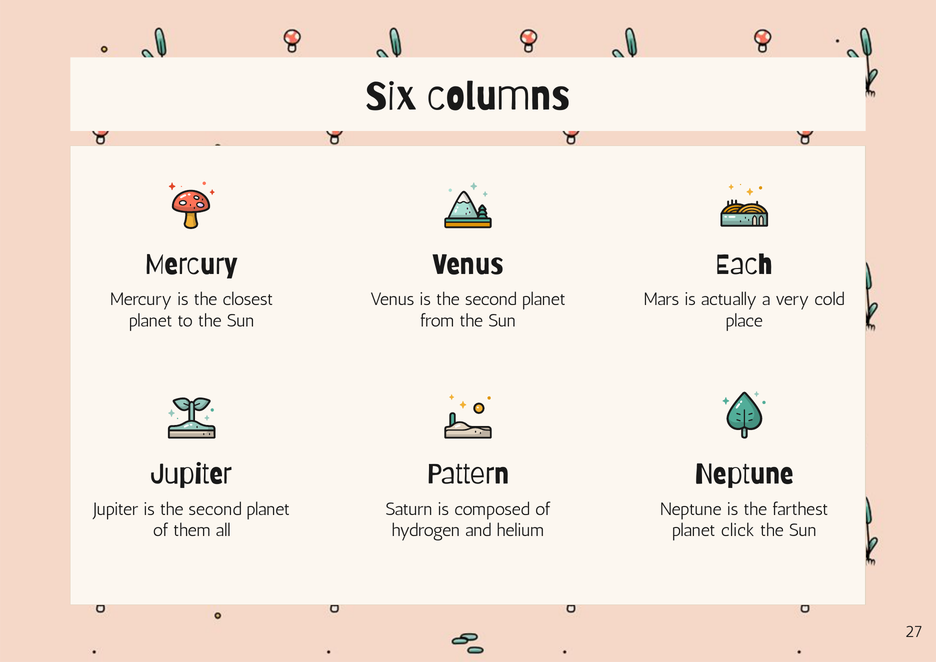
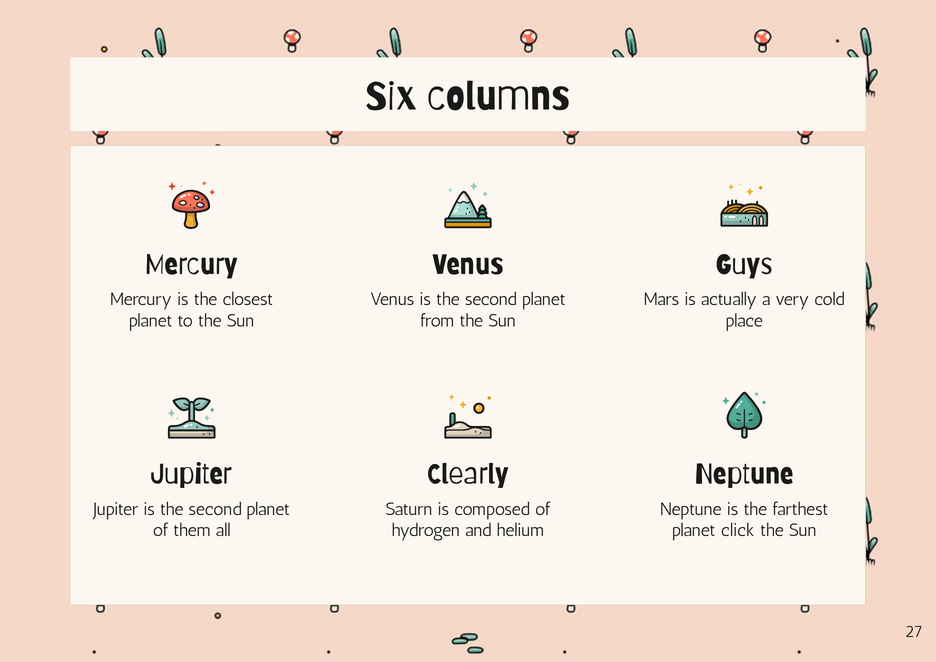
Each: Each -> Guys (744, 265)
Pattern: Pattern -> Clearly (468, 474)
